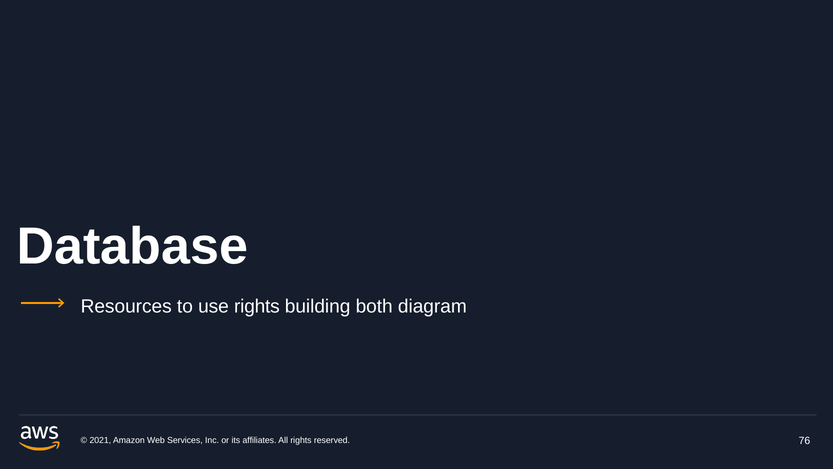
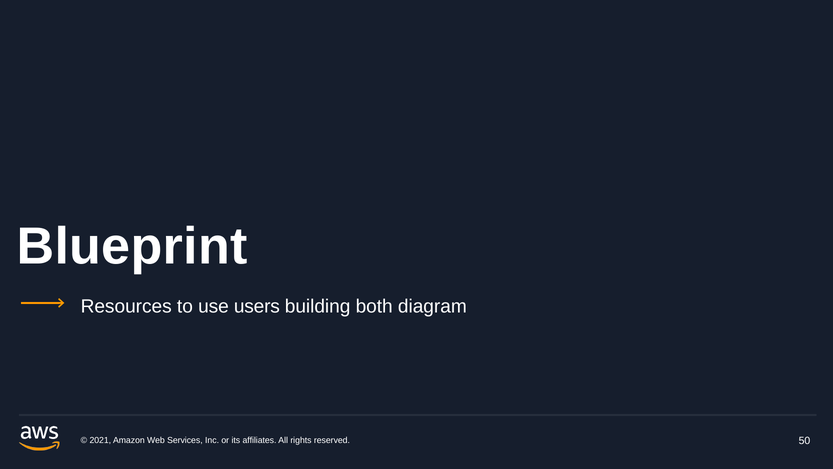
Database: Database -> Blueprint (132, 246)
use rights: rights -> users (257, 306)
76: 76 -> 50 (804, 440)
